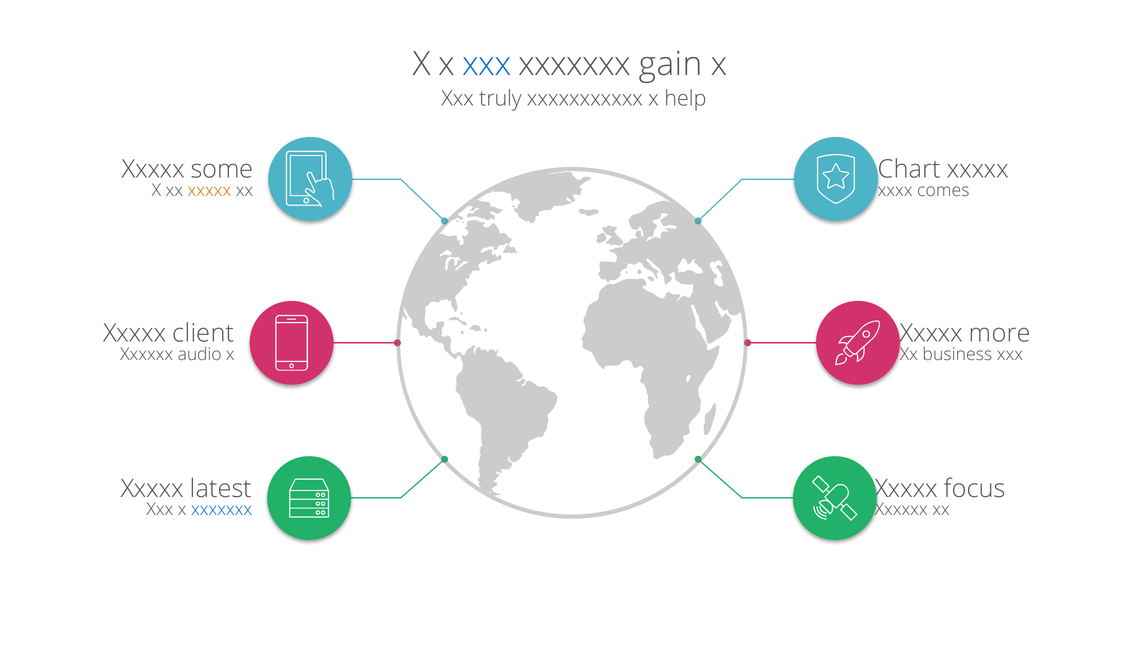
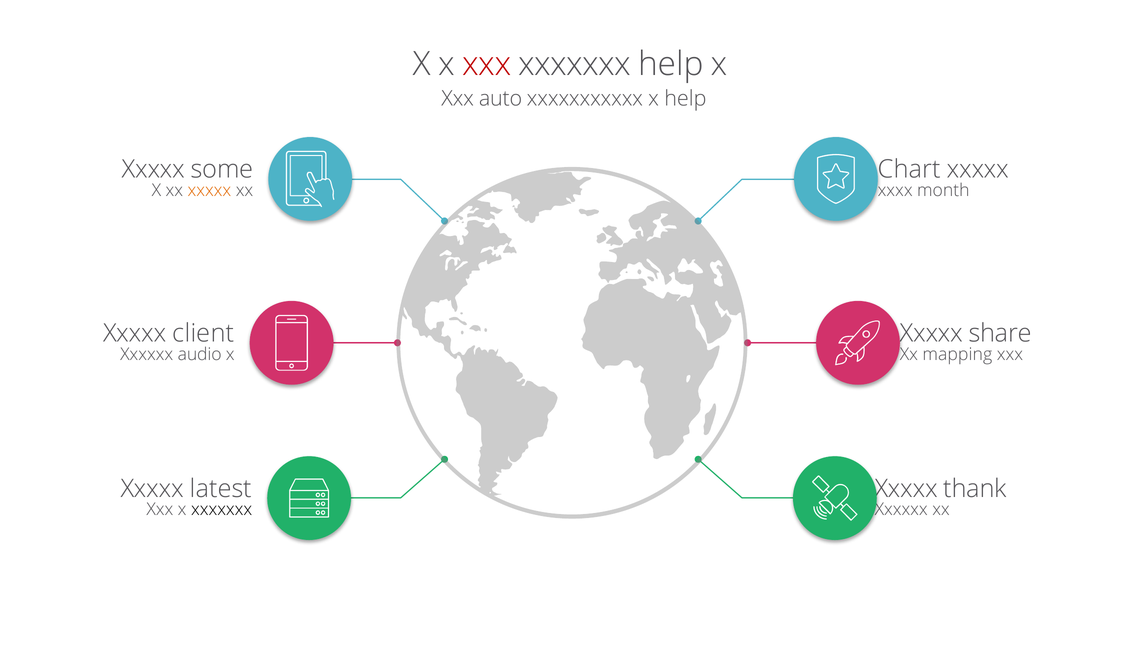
xxx colour: blue -> red (487, 64)
xxxxxxx gain: gain -> help (671, 64)
truly: truly -> auto (501, 99)
comes: comes -> month (943, 190)
more: more -> share (1000, 333)
business: business -> mapping (957, 354)
focus: focus -> thank (975, 488)
xxxxxxx colour: blue -> black (222, 509)
